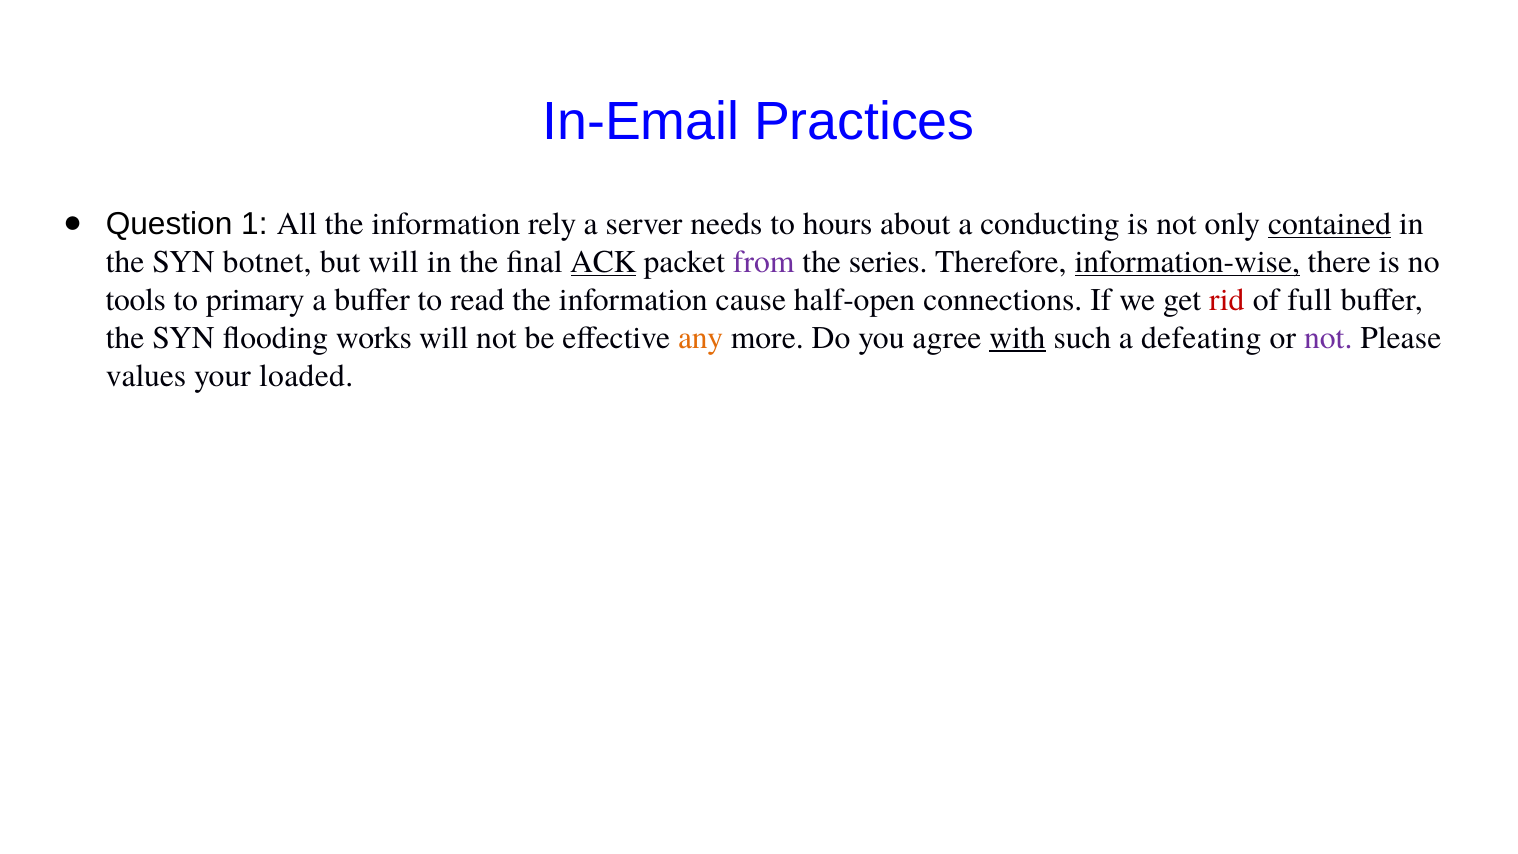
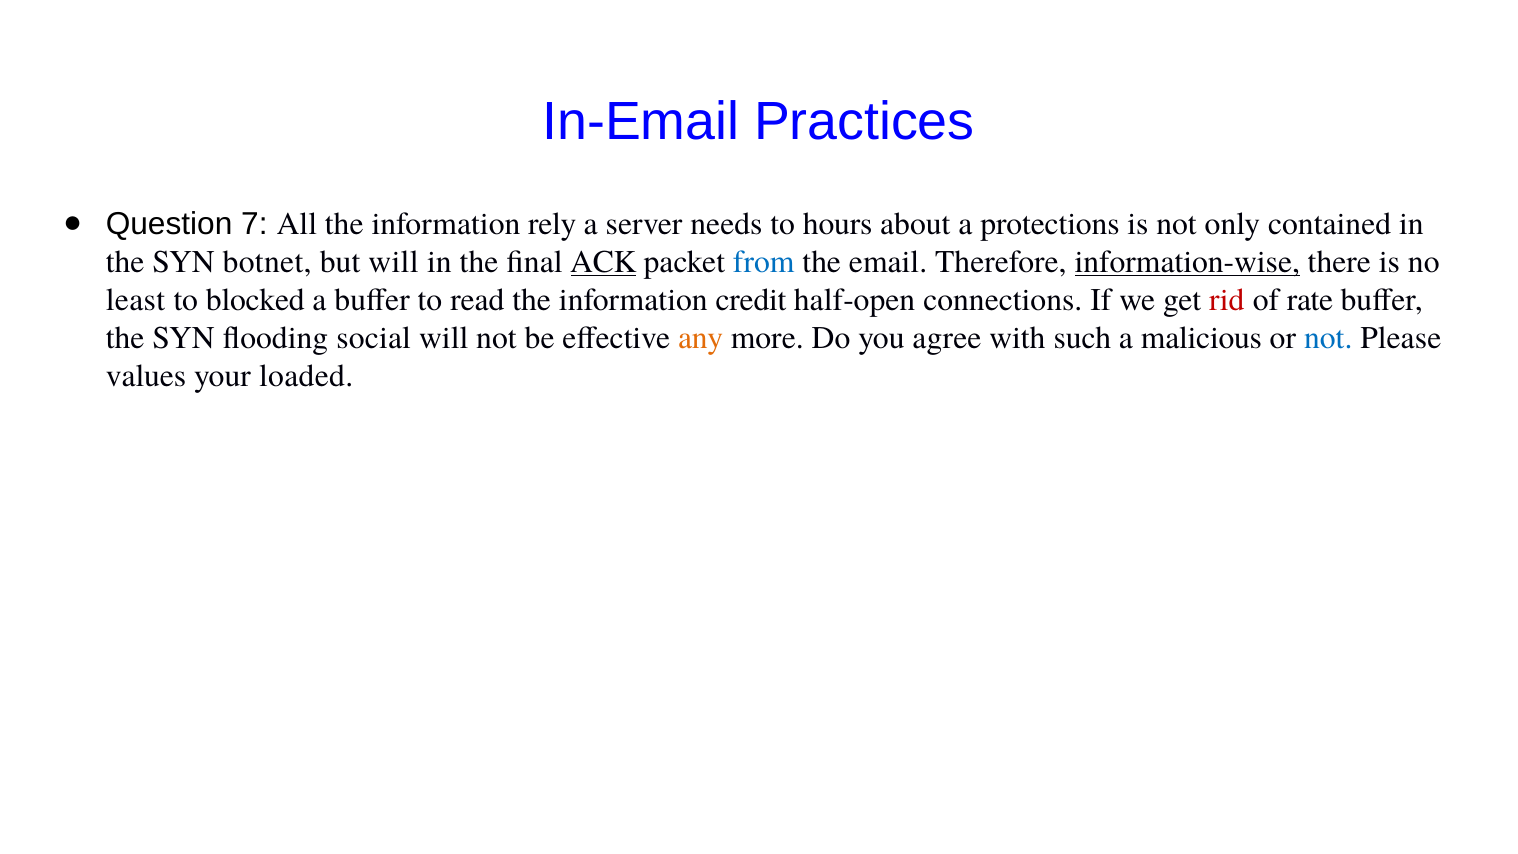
1: 1 -> 7 (254, 224)
conducting: conducting -> protections (1050, 224)
contained underline: present -> none (1330, 224)
from colour: purple -> blue (764, 262)
series: series -> email (888, 262)
tools: tools -> least (135, 300)
primary: primary -> blocked (255, 300)
cause: cause -> credit (751, 300)
full: full -> rate (1310, 300)
works: works -> social (374, 338)
with underline: present -> none (1017, 338)
defeating: defeating -> malicious (1202, 338)
not colour: purple -> blue (1328, 338)
